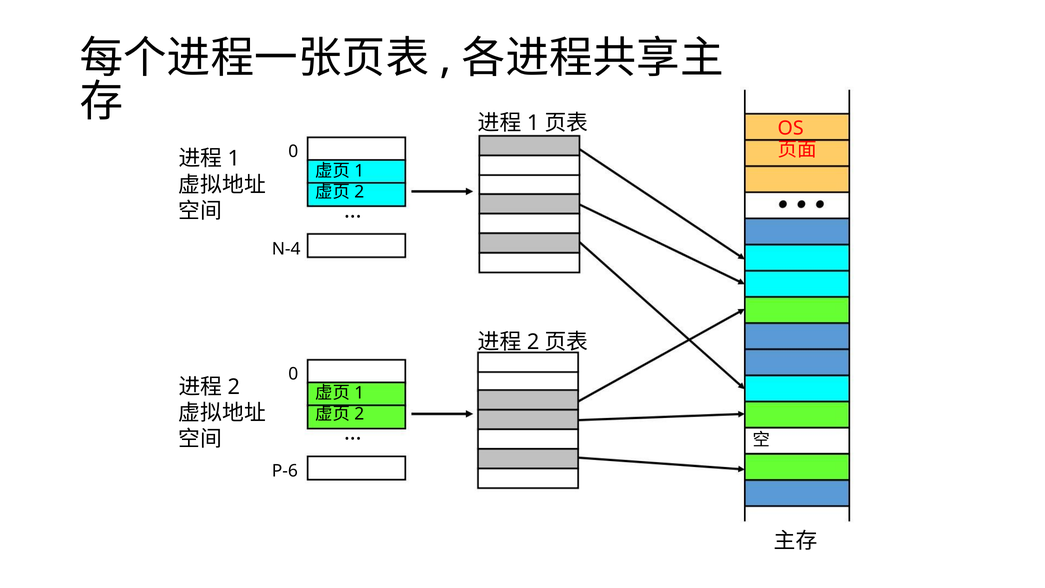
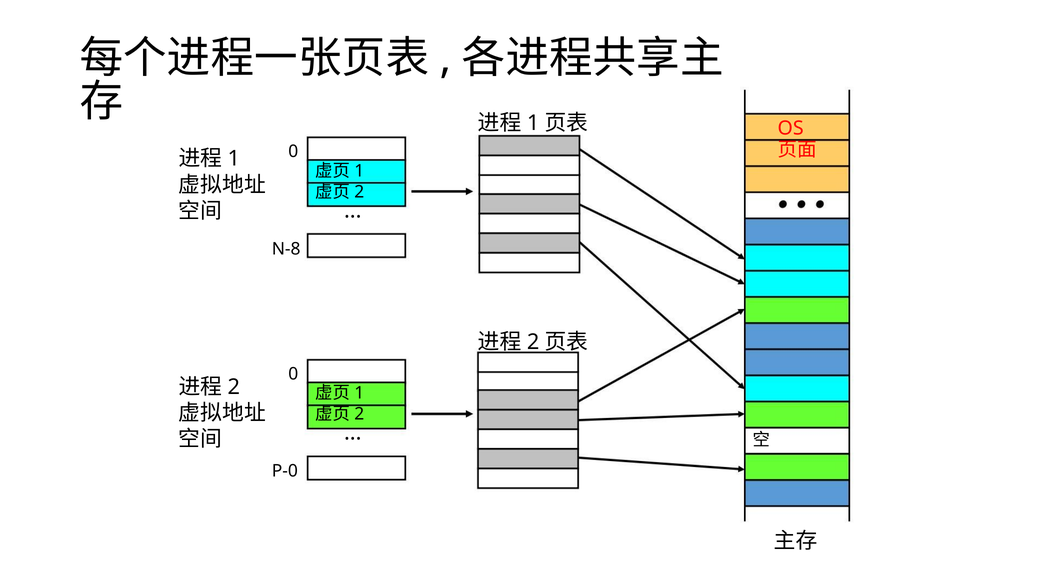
N-4: N-4 -> N-8 (286, 249)
P-6: P-6 -> P-0 (285, 471)
